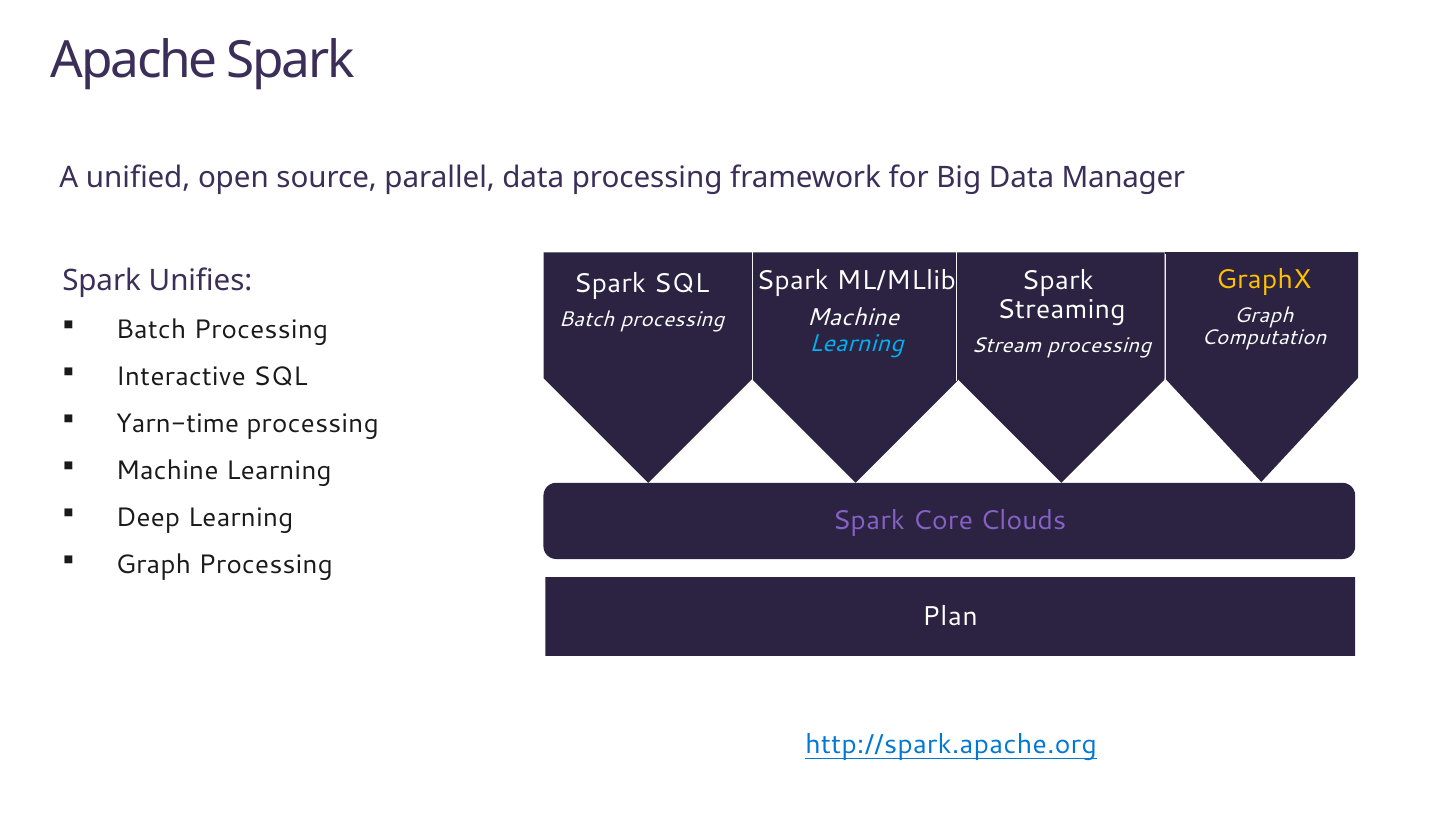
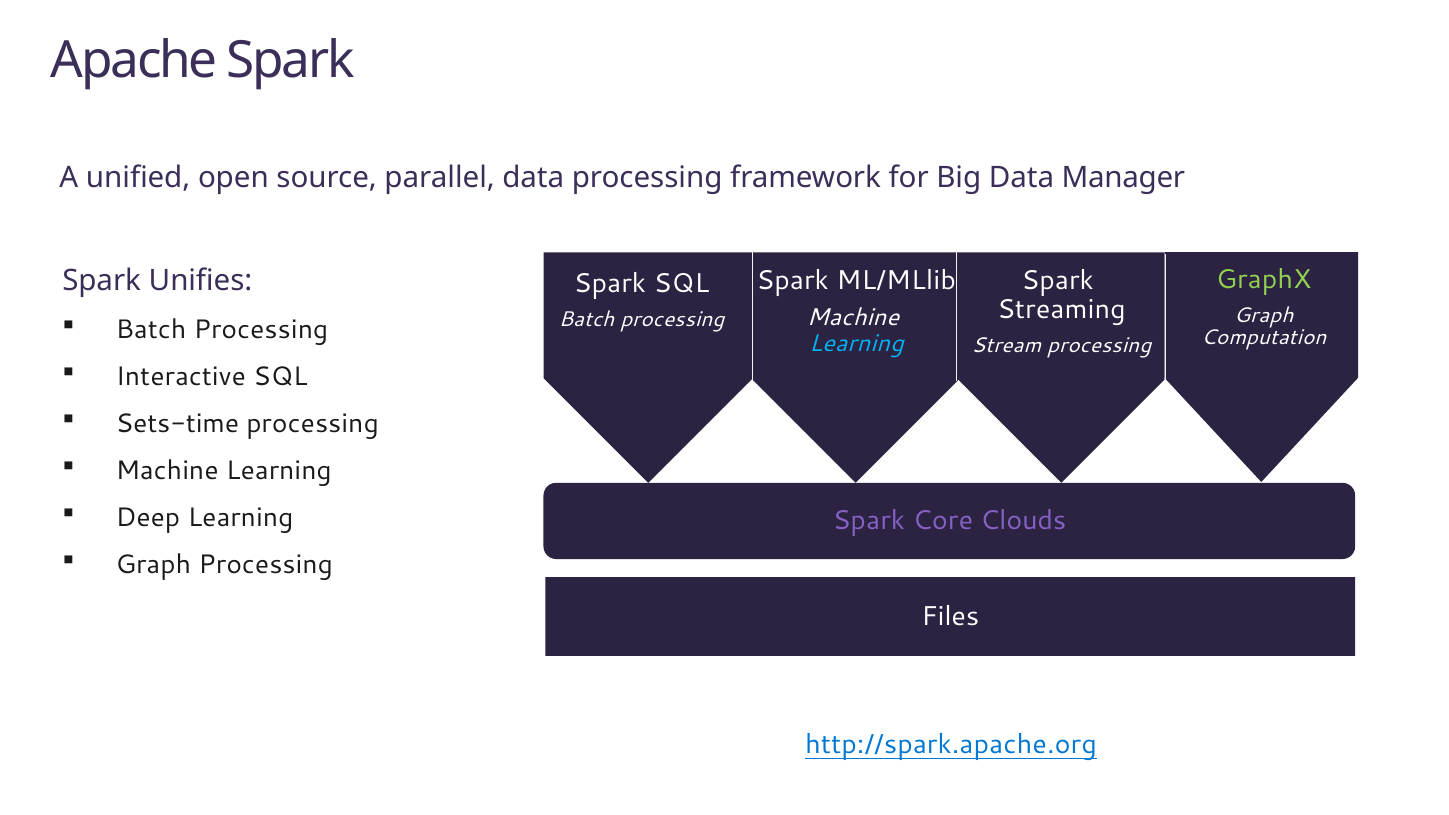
GraphX colour: yellow -> light green (1264, 280)
Yarn-time: Yarn-time -> Sets-time (177, 424)
Plan: Plan -> Files (950, 616)
